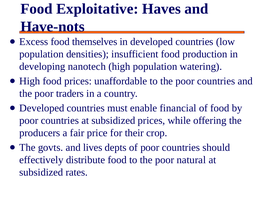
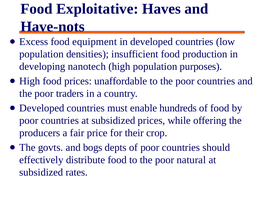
themselves: themselves -> equipment (95, 42)
watering: watering -> purposes (201, 67)
financial: financial -> hundreds (178, 108)
lives: lives -> bogs (93, 148)
